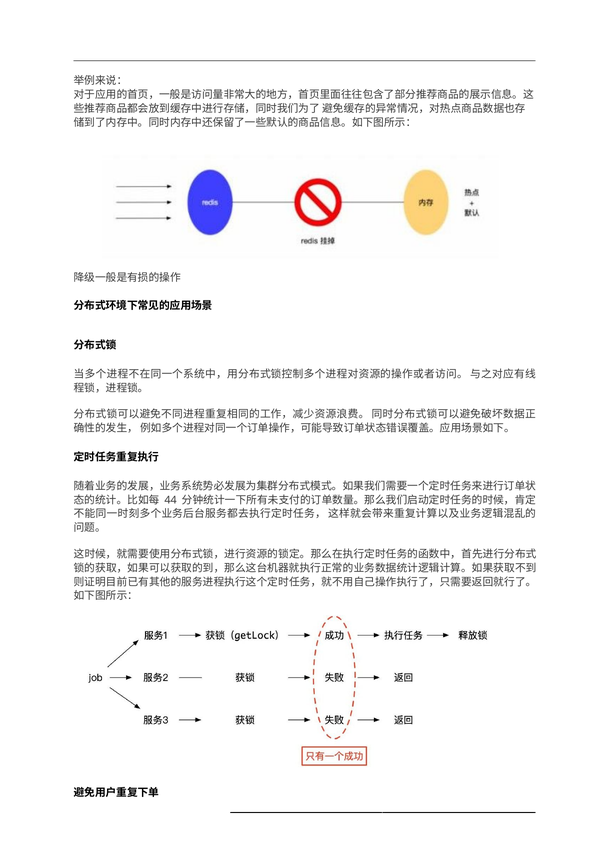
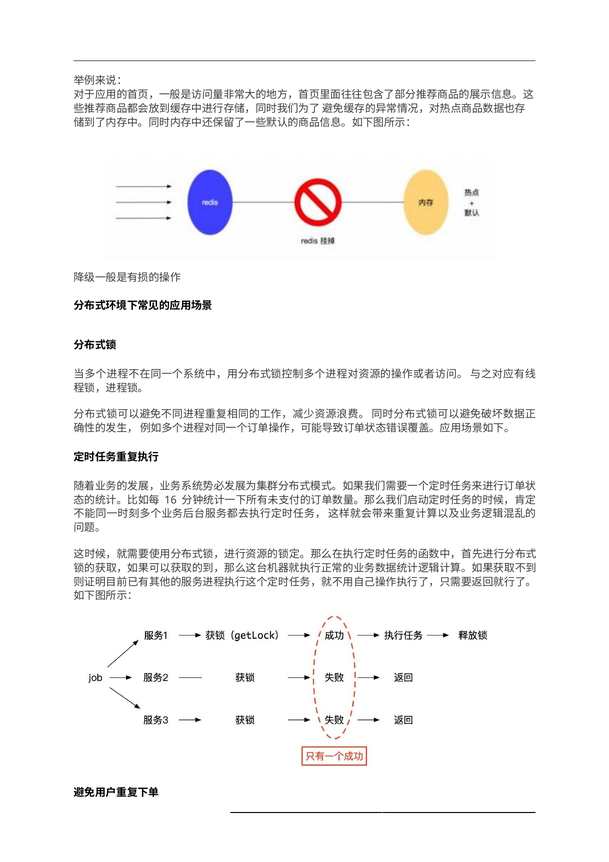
44: 44 -> 16 (171, 500)
